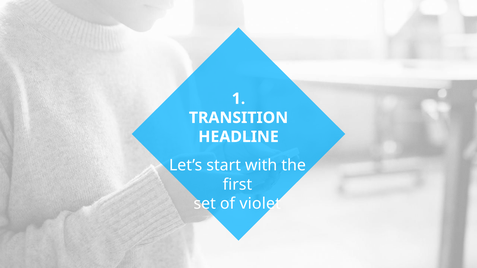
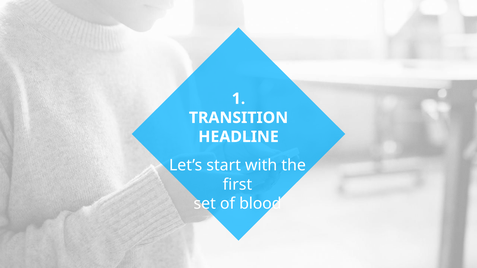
violet: violet -> blood (260, 204)
